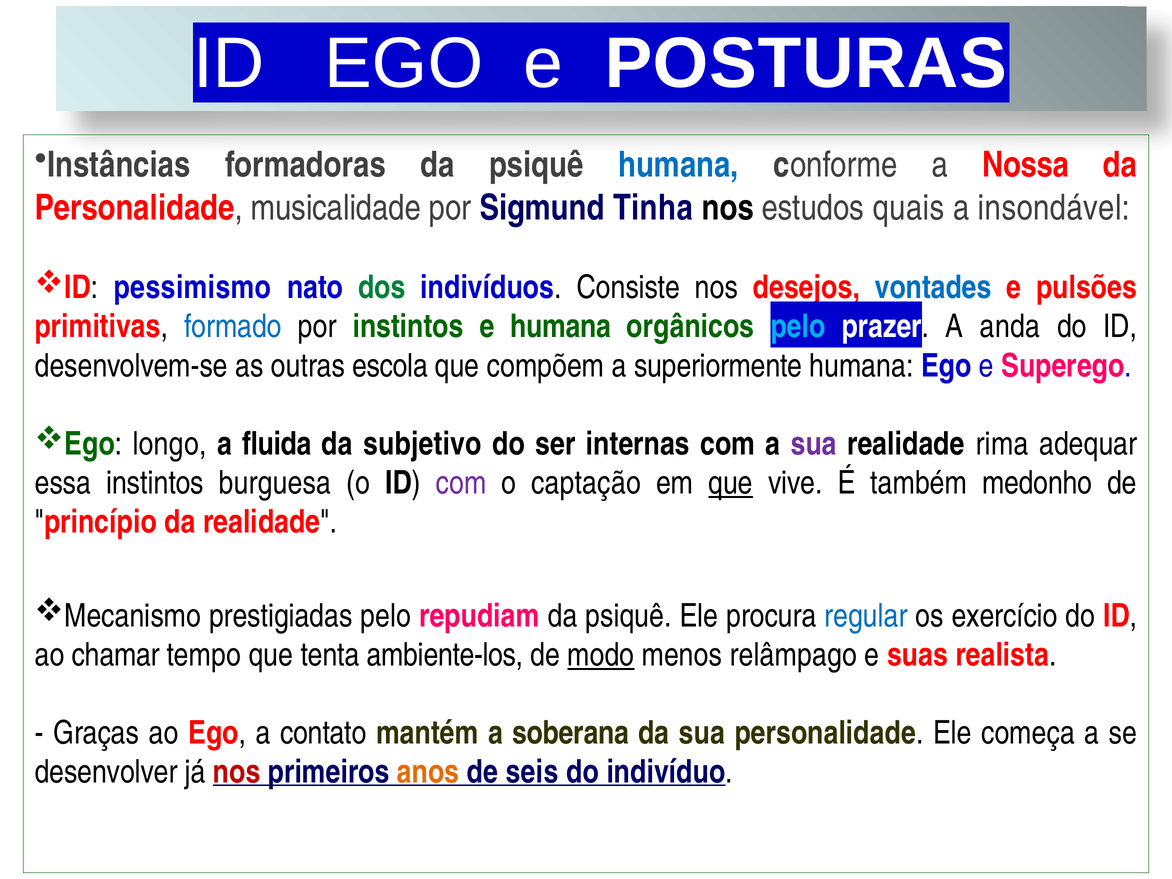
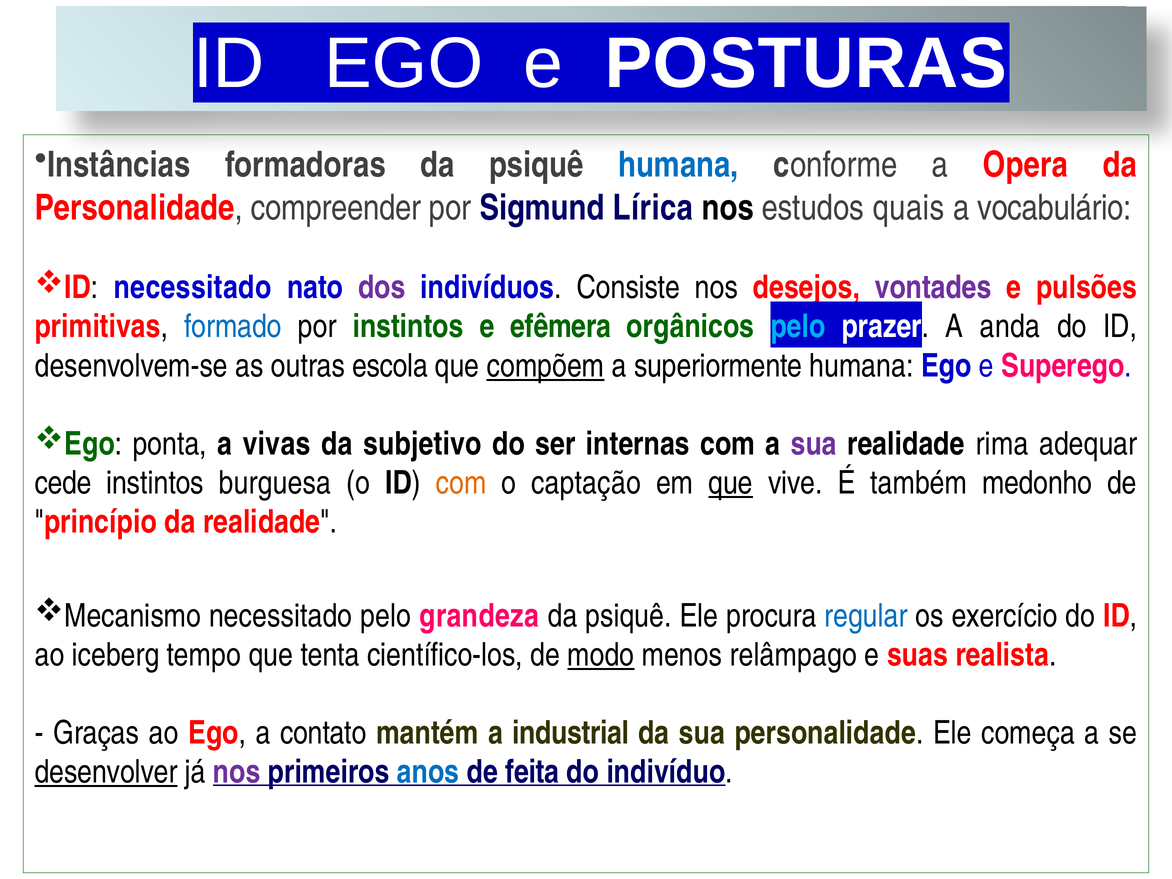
Nossa: Nossa -> Opera (1025, 165)
musicalidade: musicalidade -> compreender (336, 208)
Tinha: Tinha -> Lírica (653, 208)
insondável: insondável -> vocabulário (1054, 208)
ID pessimismo: pessimismo -> necessitado (193, 288)
dos colour: green -> purple (382, 288)
vontades colour: blue -> purple (933, 288)
e humana: humana -> efêmera (561, 327)
compõem underline: none -> present (545, 366)
longo: longo -> ponta (170, 444)
fluida: fluida -> vivas (277, 444)
essa: essa -> cede (63, 483)
com colour: purple -> orange (461, 483)
Mecanismo prestigiadas: prestigiadas -> necessitado (281, 616)
repudiam: repudiam -> grandeza (479, 616)
chamar: chamar -> iceberg (116, 655)
ambiente-los: ambiente-los -> científico-los (445, 655)
soberana: soberana -> industrial (571, 733)
desenvolver underline: none -> present (106, 772)
nos colour: red -> purple (237, 772)
anos colour: orange -> blue (428, 772)
seis: seis -> feita (532, 772)
